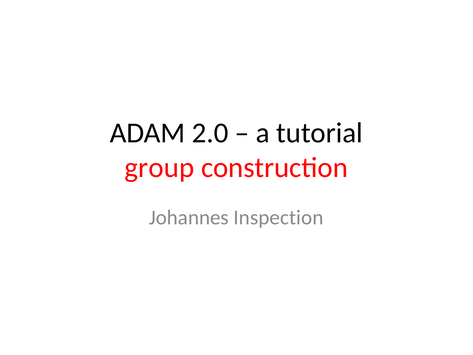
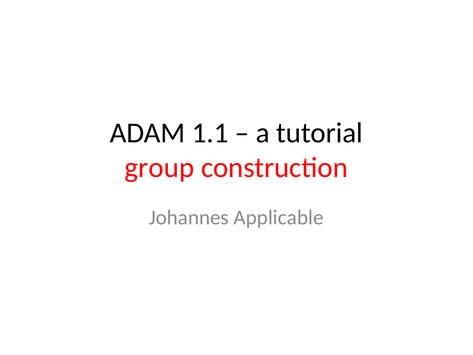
2.0: 2.0 -> 1.1 (210, 133)
Inspection: Inspection -> Applicable (279, 217)
